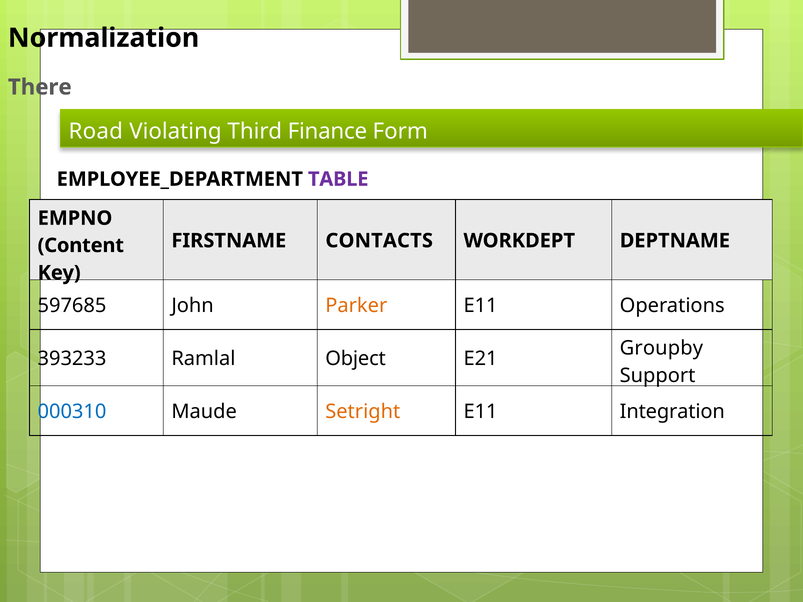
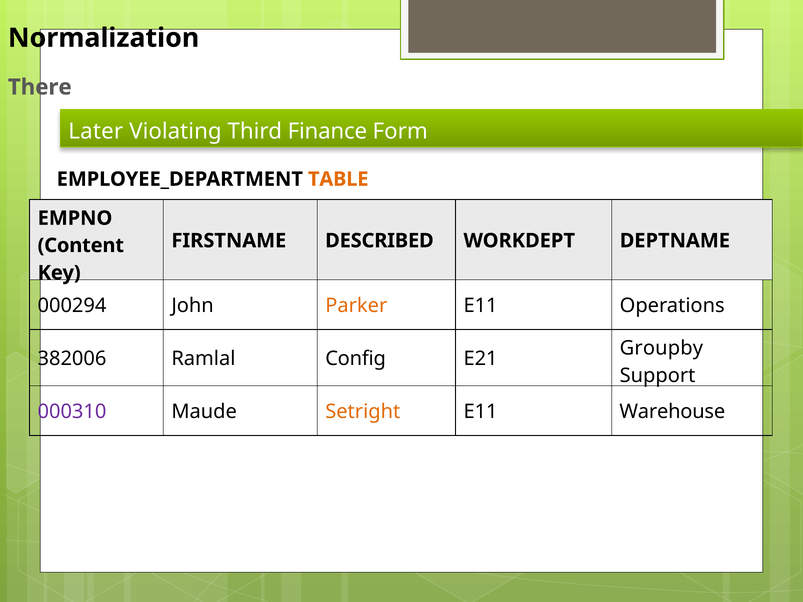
Road: Road -> Later (96, 131)
TABLE colour: purple -> orange (338, 179)
CONTACTS: CONTACTS -> DESCRIBED (379, 241)
597685: 597685 -> 000294 (72, 306)
393233: 393233 -> 382006 (72, 359)
Object: Object -> Config (356, 359)
000310 colour: blue -> purple (72, 412)
Integration: Integration -> Warehouse (672, 412)
